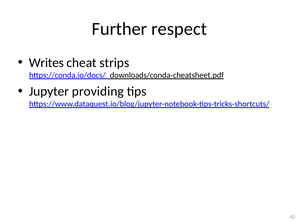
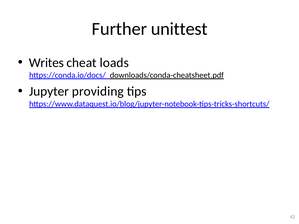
respect: respect -> unittest (179, 29)
strips: strips -> loads (114, 63)
